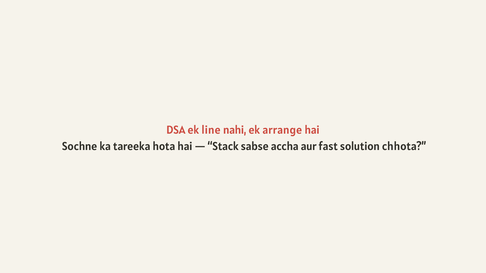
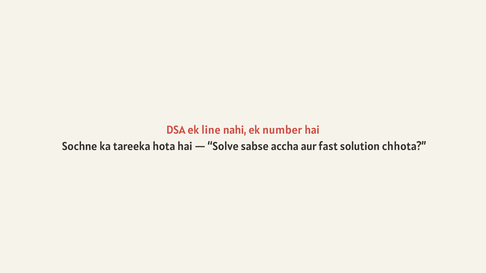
arrange: arrange -> number (282, 130)
Stack: Stack -> Solve (223, 146)
